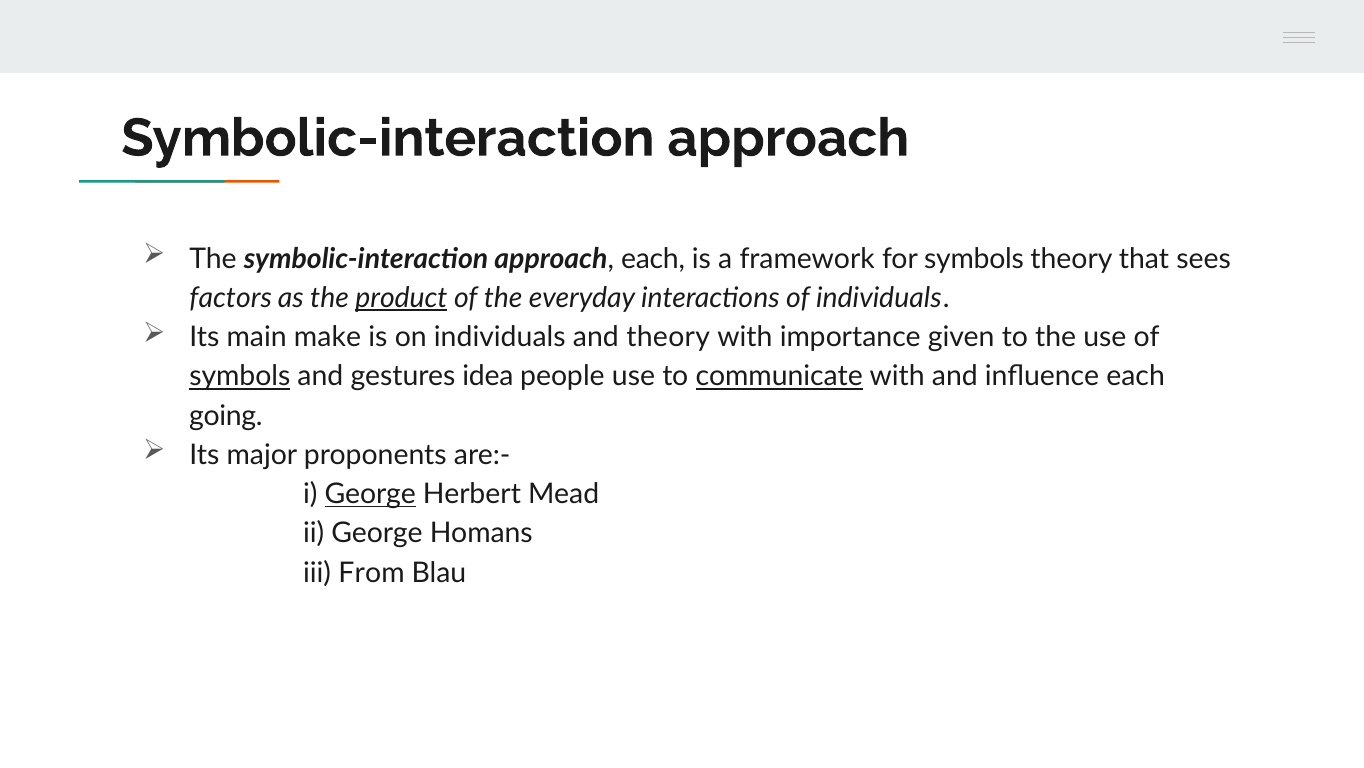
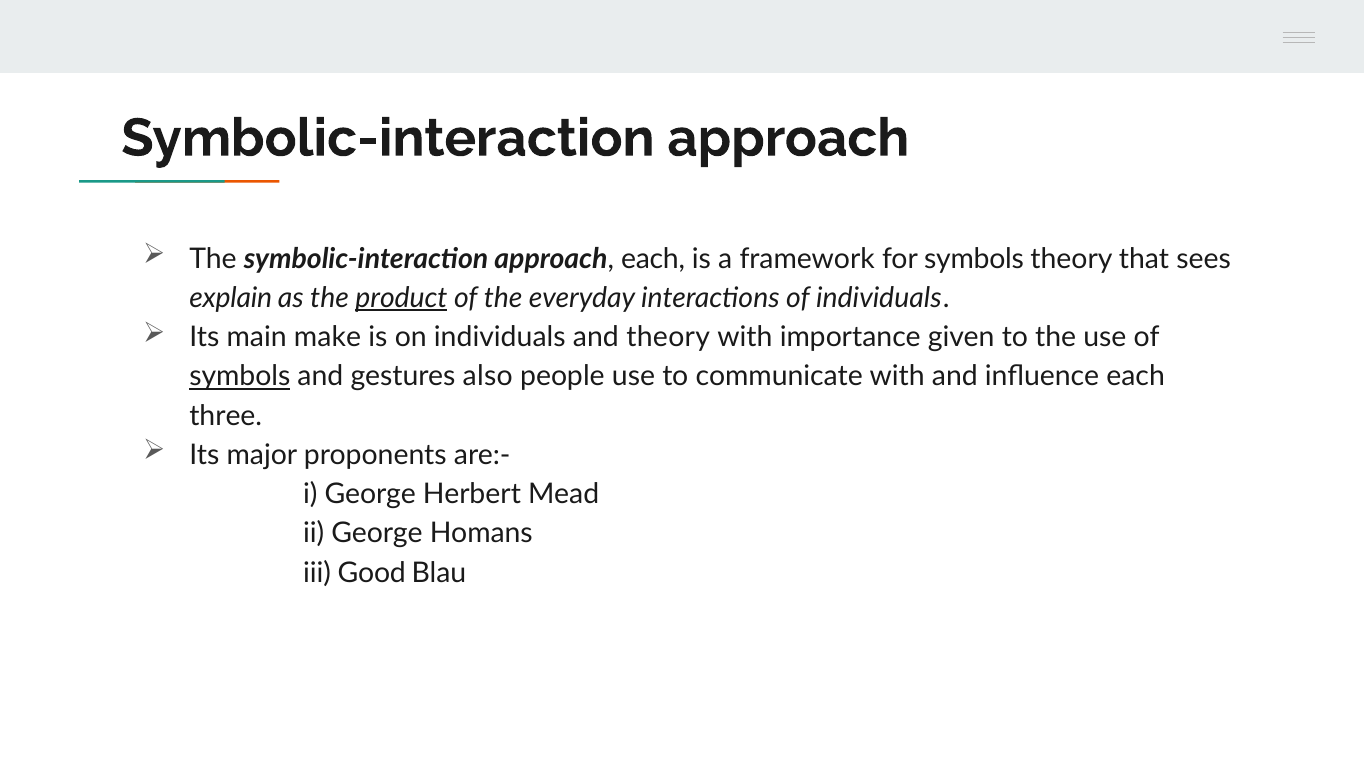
factors: factors -> explain (231, 298)
idea: idea -> also (488, 376)
communicate underline: present -> none (779, 376)
going: going -> three (226, 415)
George underline: present -> none (370, 494)
From: From -> Good (372, 572)
